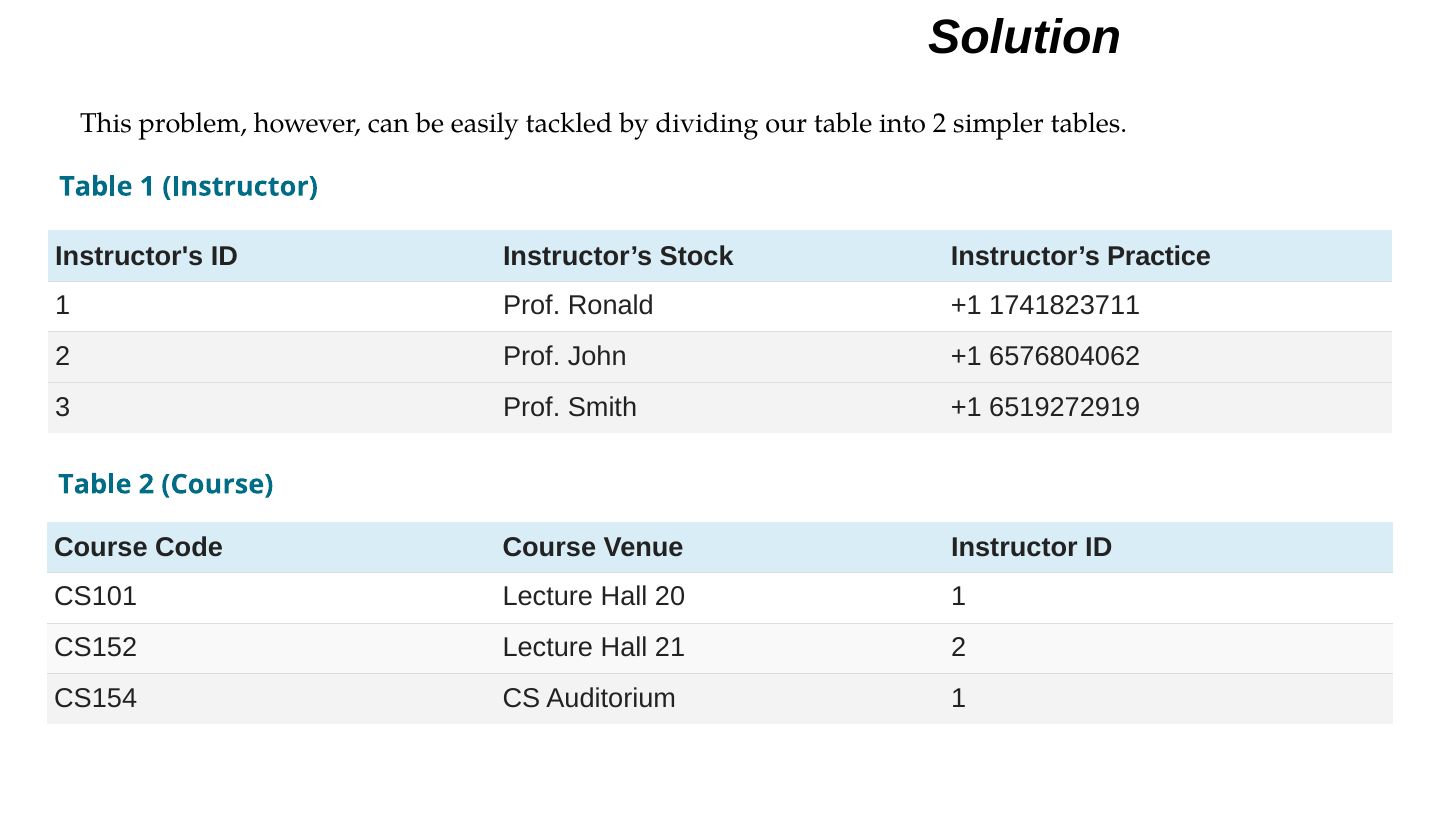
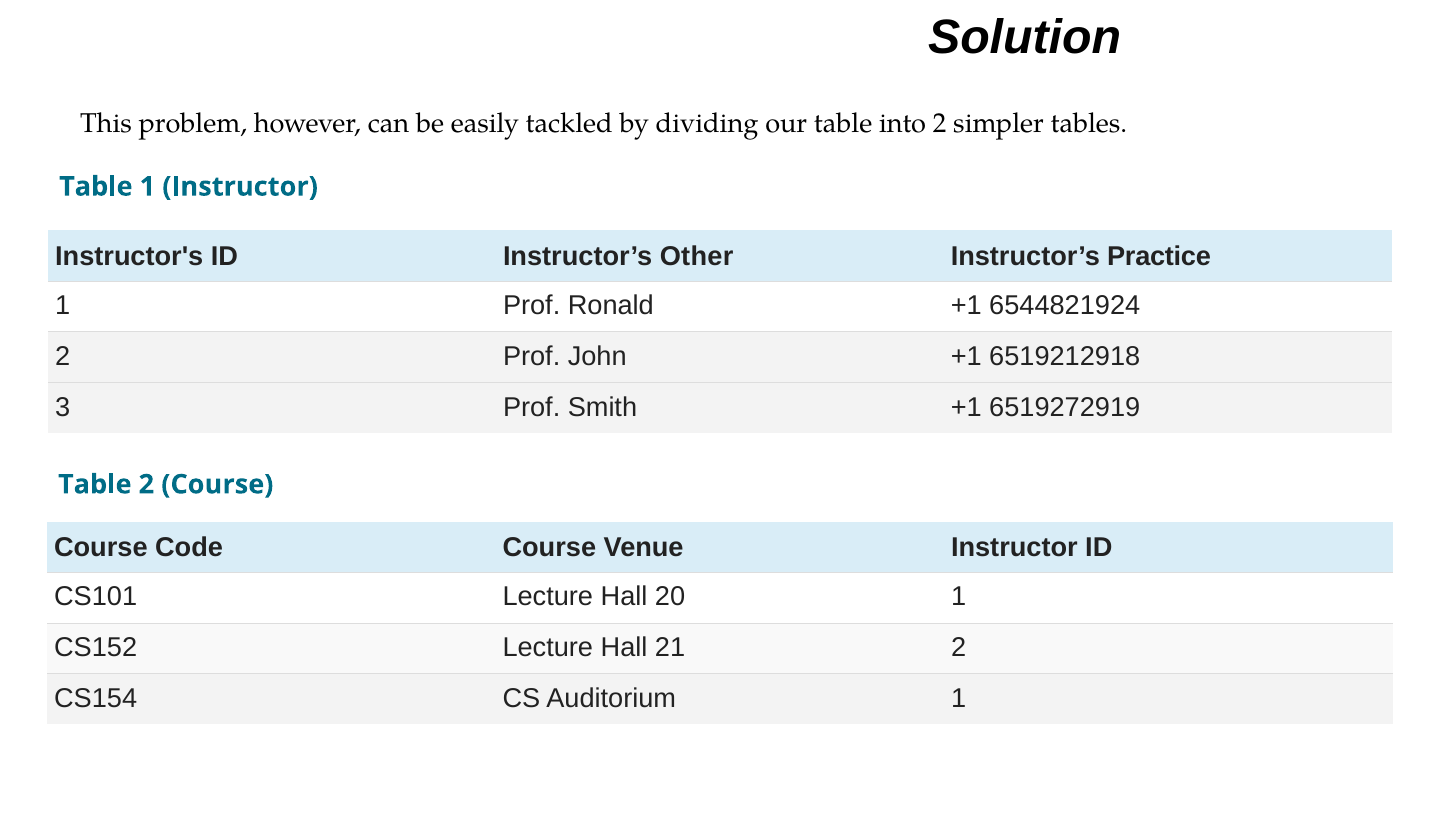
Stock: Stock -> Other (697, 256)
1741823711: 1741823711 -> 6544821924 (1065, 306)
6576804062: 6576804062 -> 6519212918 (1065, 356)
